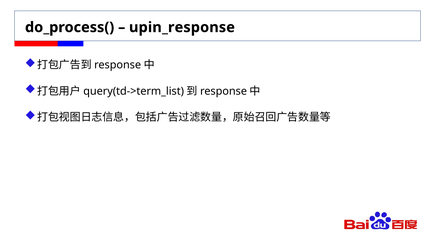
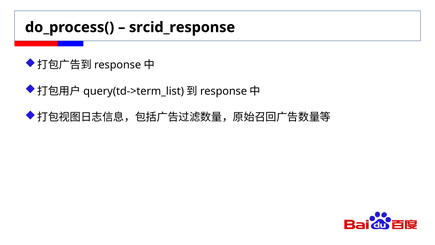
upin_response: upin_response -> srcid_response (182, 27)
